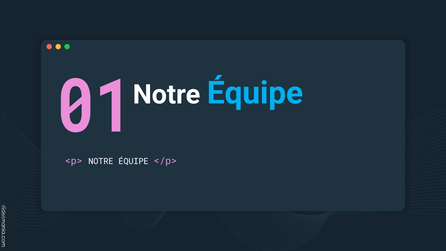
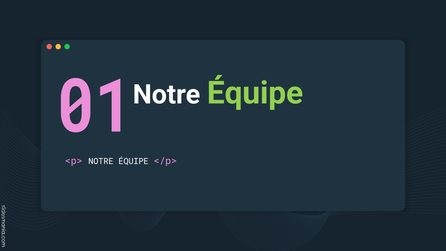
Équipe colour: light blue -> light green (255, 93)
